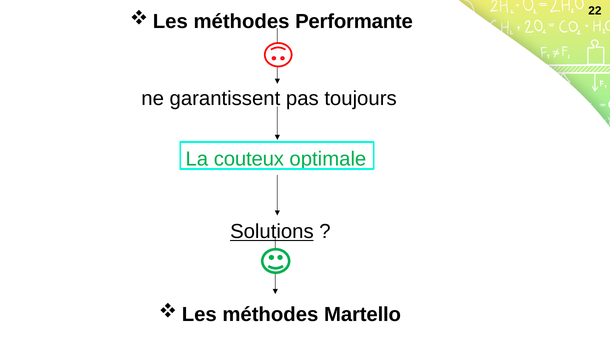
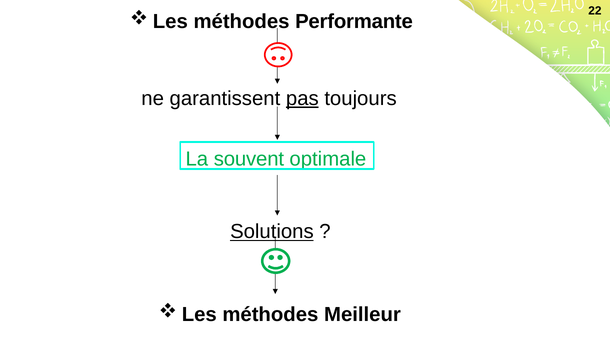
pas underline: none -> present (302, 99)
couteux: couteux -> souvent (249, 159)
Martello: Martello -> Meilleur (362, 315)
